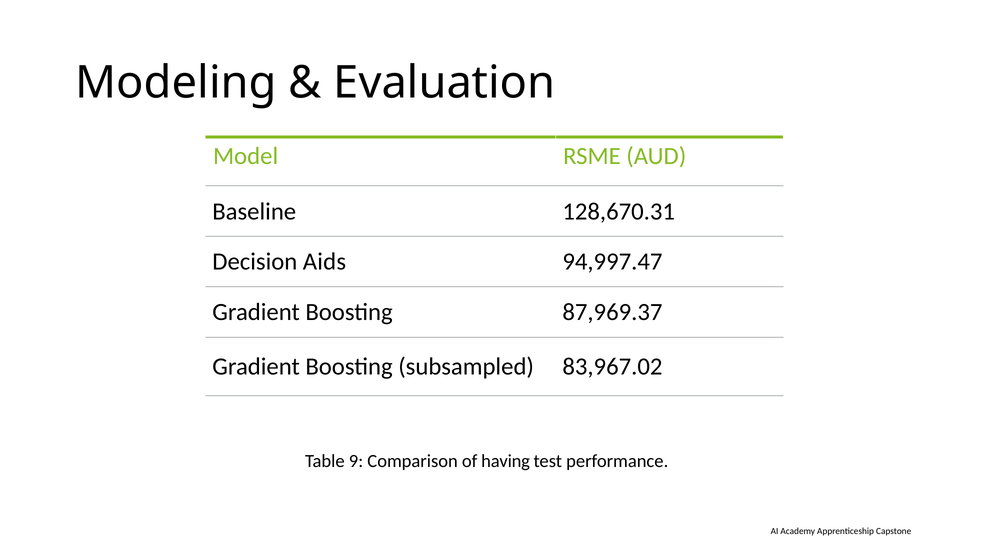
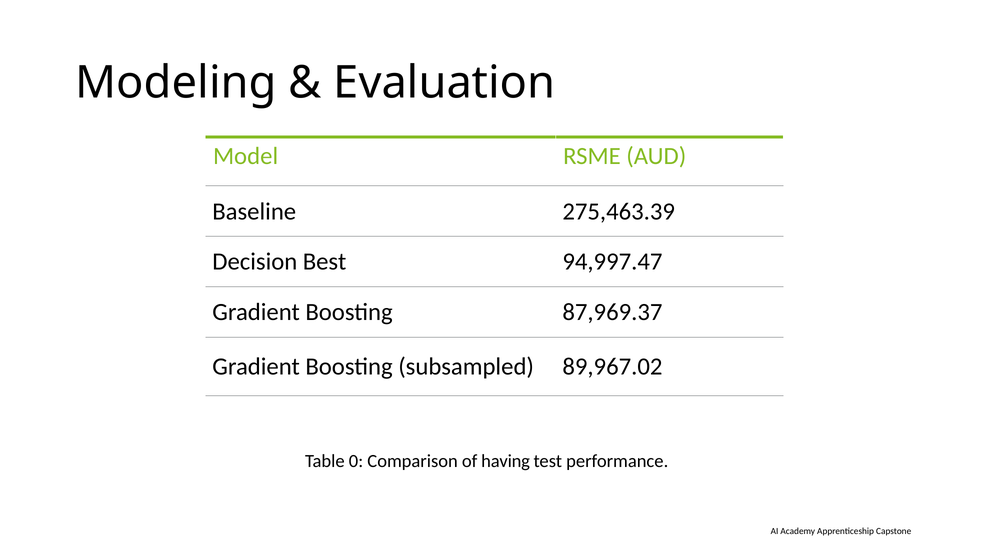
128,670.31: 128,670.31 -> 275,463.39 (619, 211)
Aids: Aids -> Best (325, 262)
83,967.02: 83,967.02 -> 89,967.02 (612, 367)
9: 9 -> 0 (356, 461)
